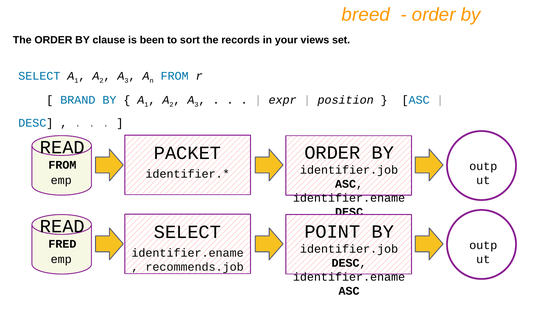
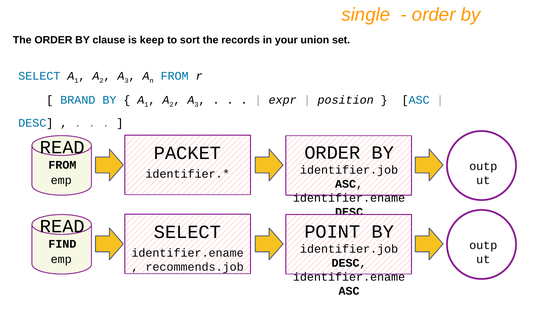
breed: breed -> single (366, 15)
been: been -> keep (152, 40)
views: views -> union (315, 40)
FRED: FRED -> FIND (62, 244)
